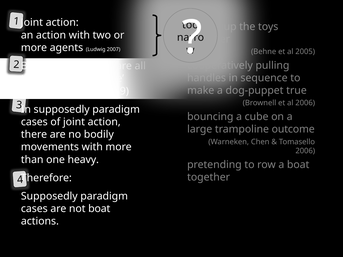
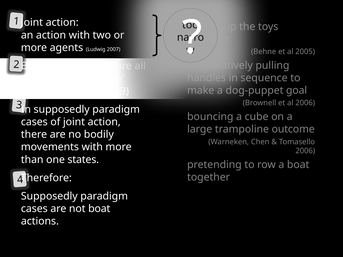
true: true -> goal (297, 91)
heavy: heavy -> states (83, 160)
